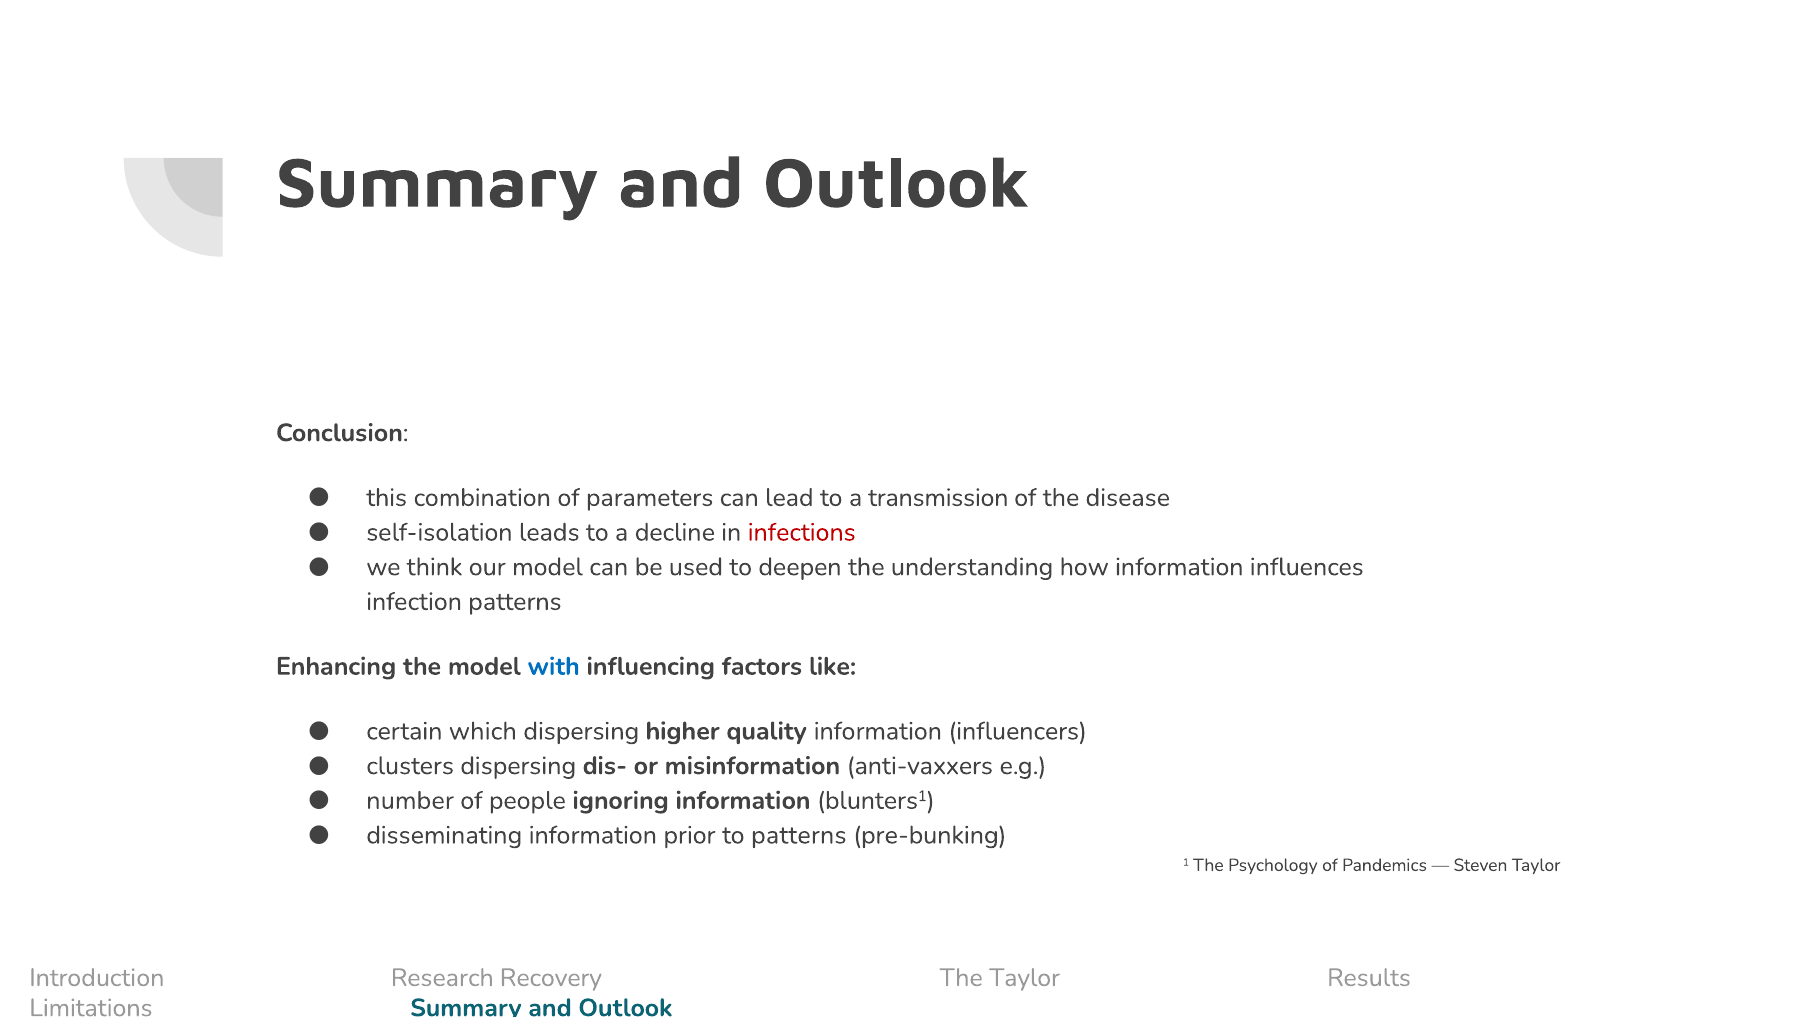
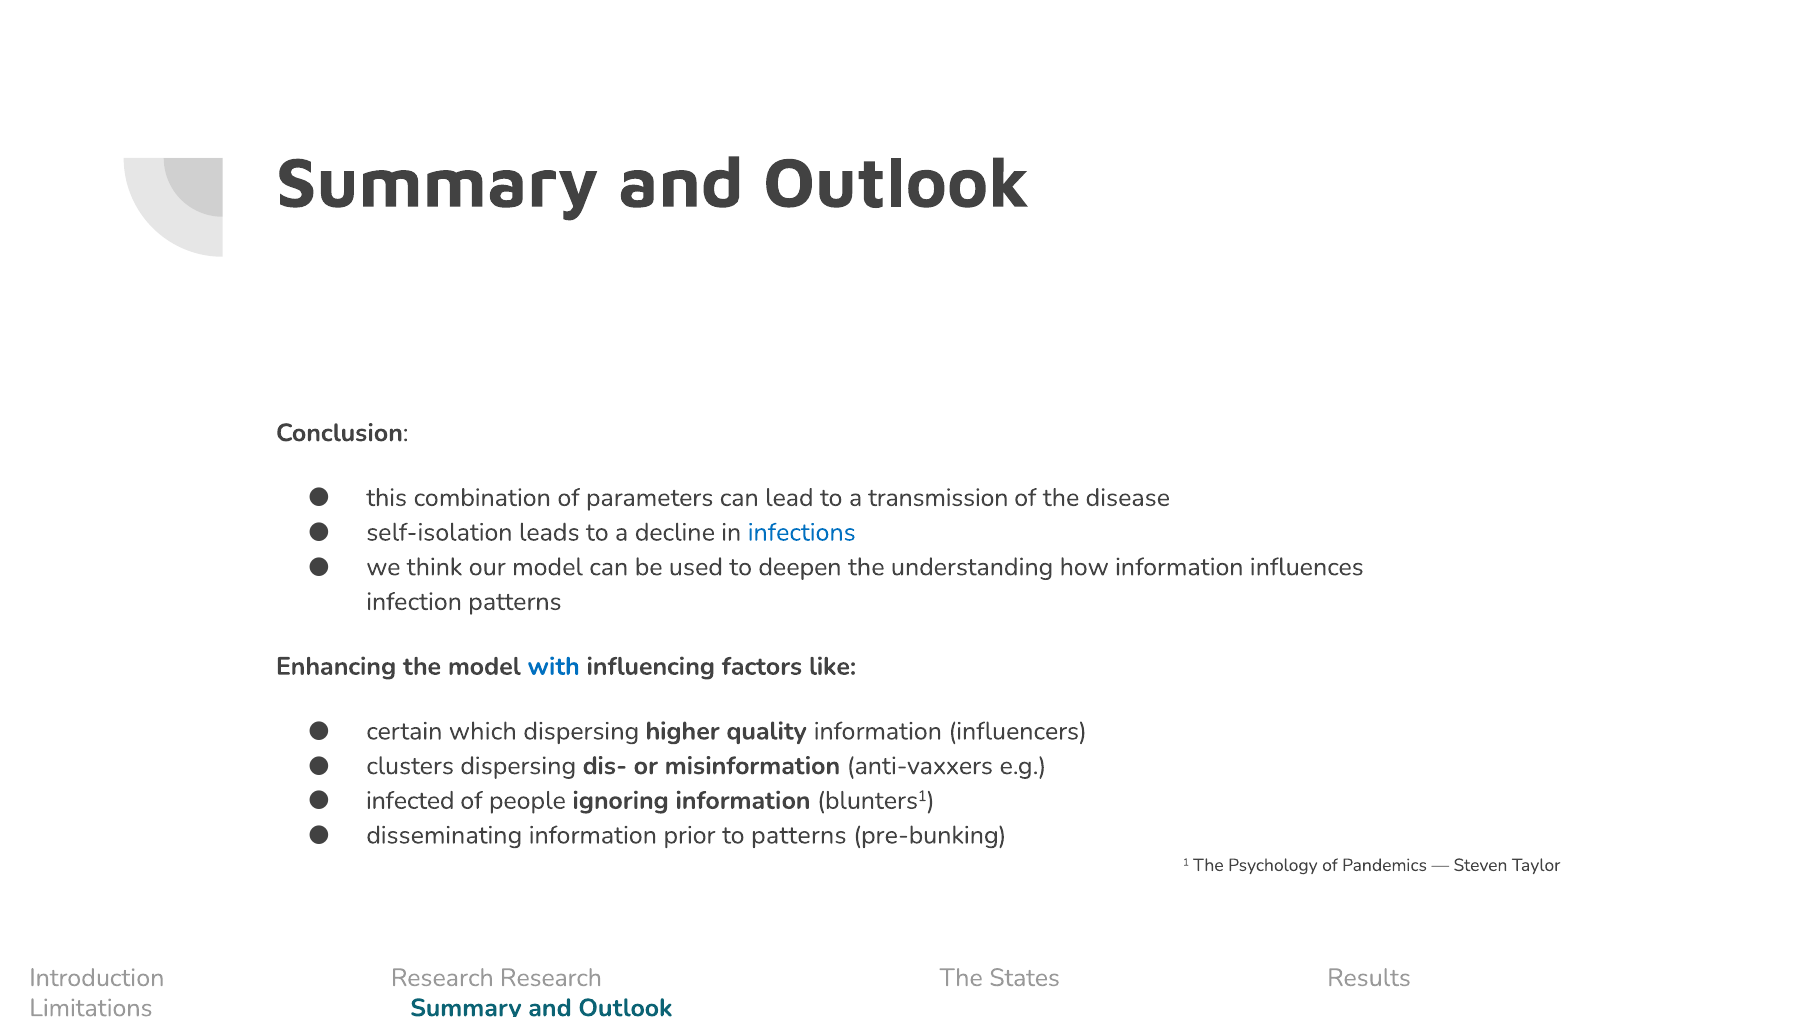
infections colour: red -> blue (802, 532)
number: number -> infected (410, 801)
Research Recovery: Recovery -> Research (551, 978)
The Taylor: Taylor -> States (1025, 978)
